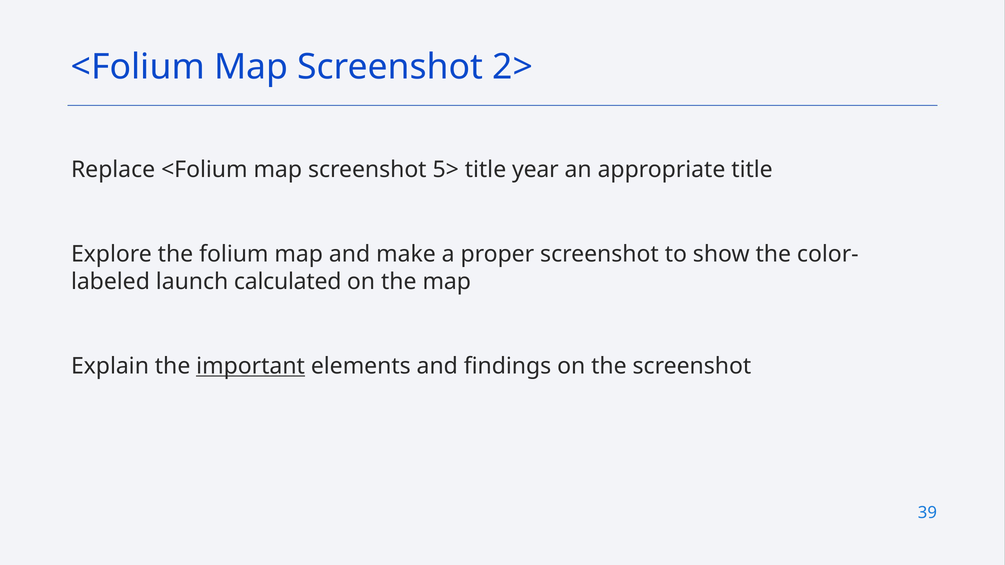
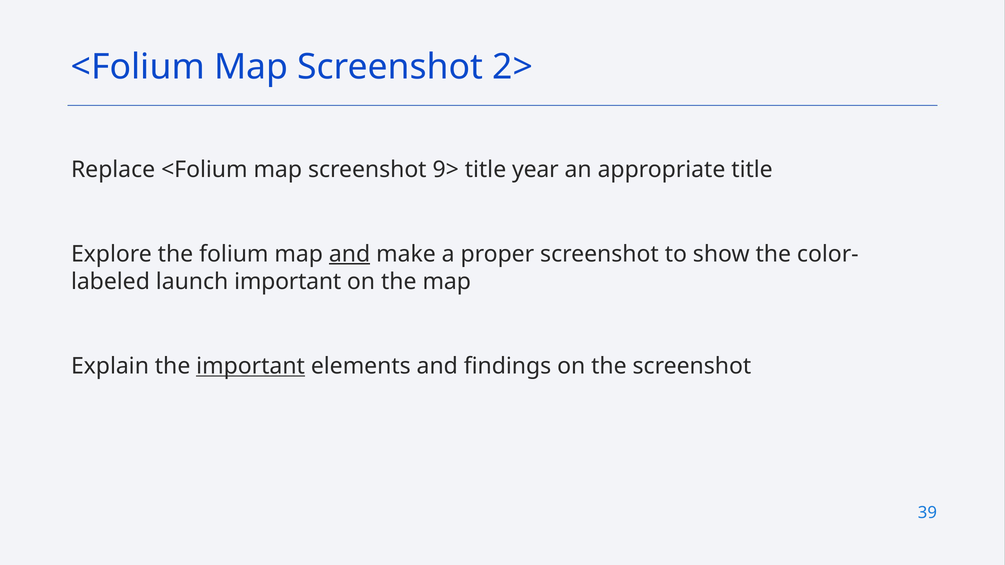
5>: 5> -> 9> (446, 170)
and underline: none -> present (350, 254)
launch calculated: calculated -> important (288, 282)
